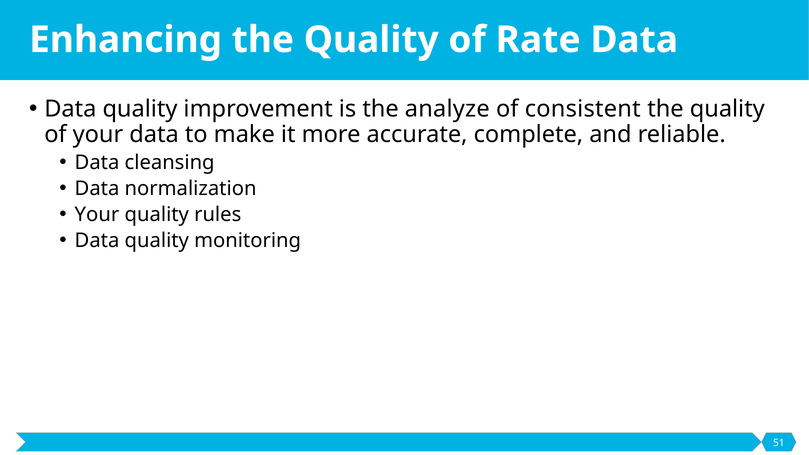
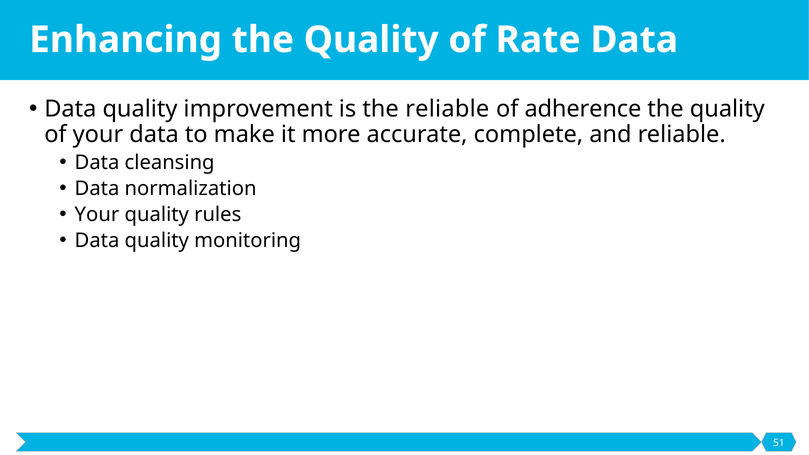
the analyze: analyze -> reliable (447, 109)
consistent: consistent -> adherence (583, 109)
